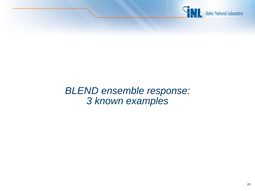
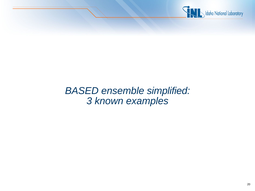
BLEND: BLEND -> BASED (82, 91)
response: response -> simplified (168, 91)
